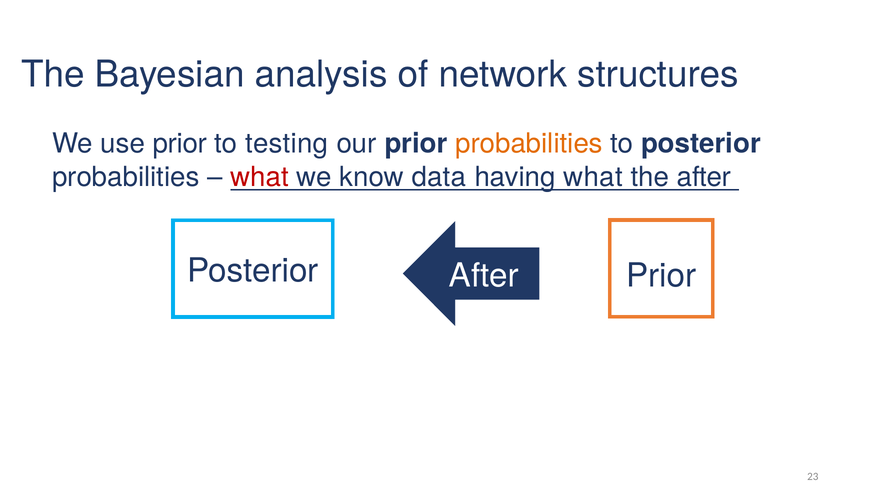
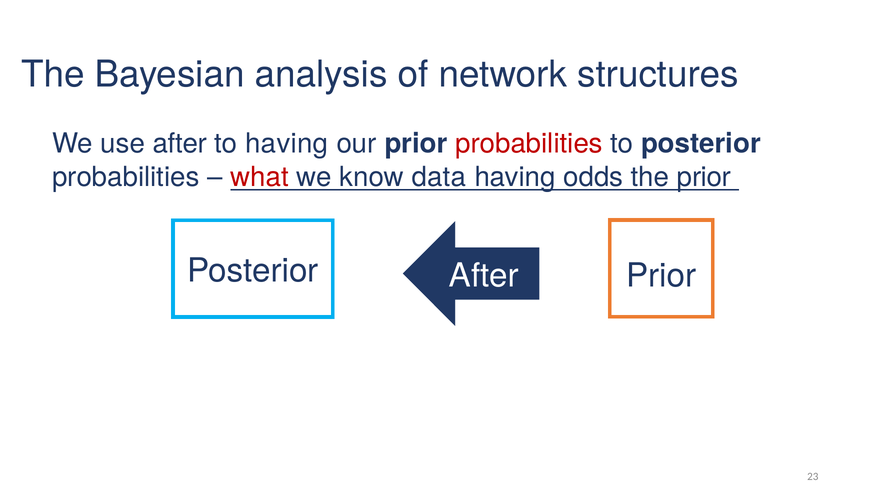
use prior: prior -> after (180, 144)
to testing: testing -> having (287, 144)
probabilities colour: orange -> red (529, 144)
having what: what -> odds (593, 177)
the after: after -> prior (704, 177)
